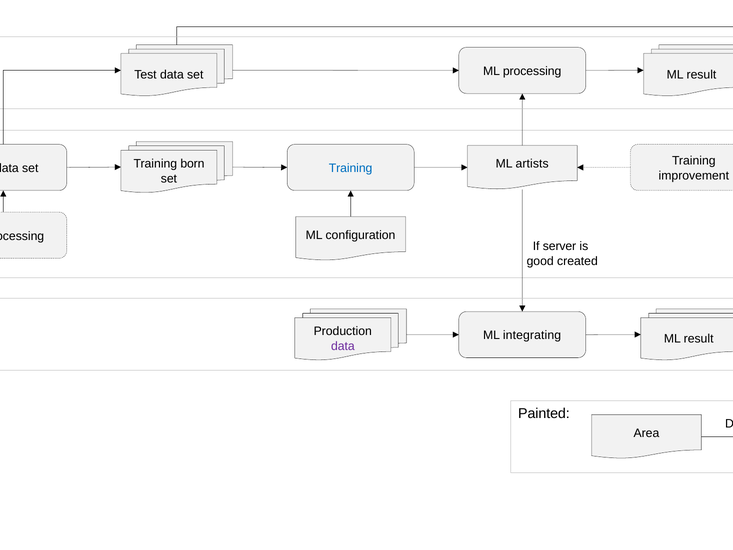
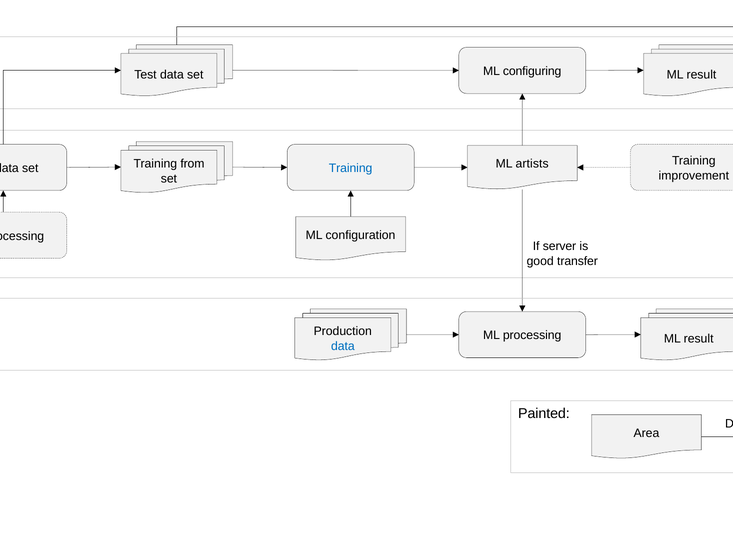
processing: processing -> configuring (532, 71)
born: born -> from (192, 164)
created: created -> transfer (577, 261)
integrating: integrating -> processing (532, 335)
data colour: purple -> blue (343, 346)
